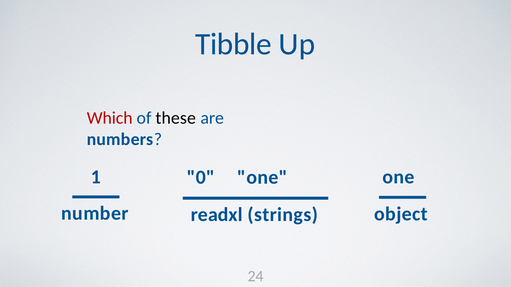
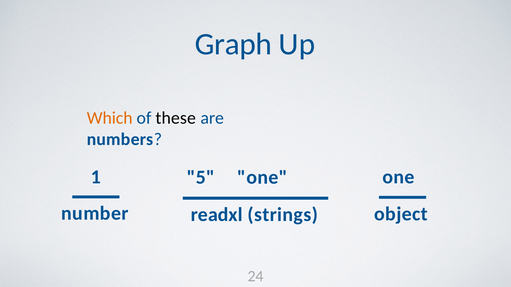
Tibble: Tibble -> Graph (233, 44)
Which colour: red -> orange (110, 118)
0: 0 -> 5 (201, 177)
